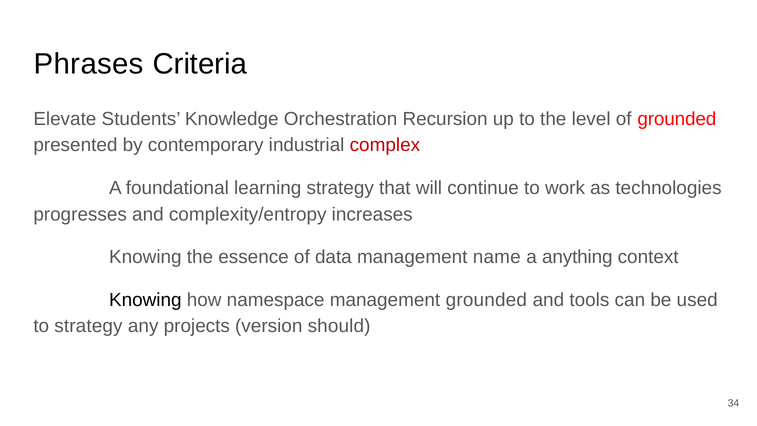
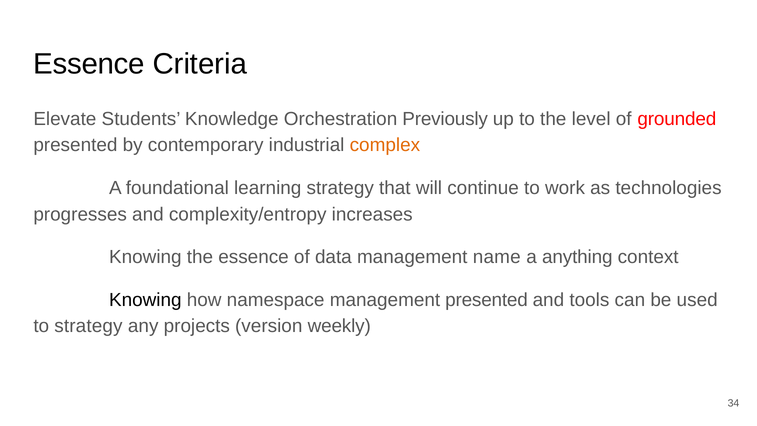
Phrases: Phrases -> Essence (89, 64)
Recursion: Recursion -> Previously (445, 119)
complex colour: red -> orange (385, 145)
management grounded: grounded -> presented (487, 300)
should: should -> weekly (339, 326)
